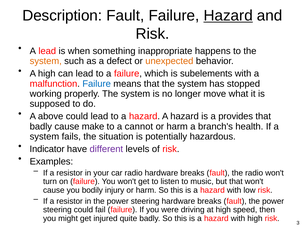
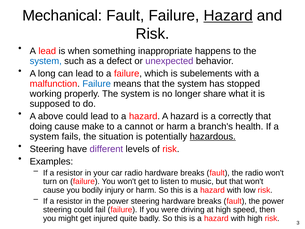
Description: Description -> Mechanical (62, 16)
system colour: orange -> blue (46, 61)
unexpected colour: orange -> purple (169, 61)
A high: high -> long (47, 74)
move: move -> share (215, 94)
provides: provides -> correctly (236, 116)
badly: badly -> doing (41, 126)
hazardous underline: none -> present (213, 136)
Indicator: Indicator -> Steering (47, 149)
